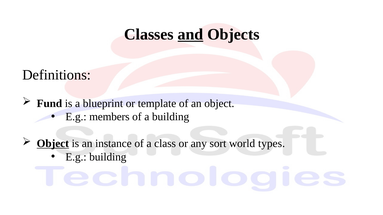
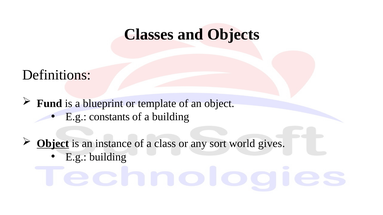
and underline: present -> none (190, 34)
members: members -> constants (109, 117)
types: types -> gives (272, 144)
